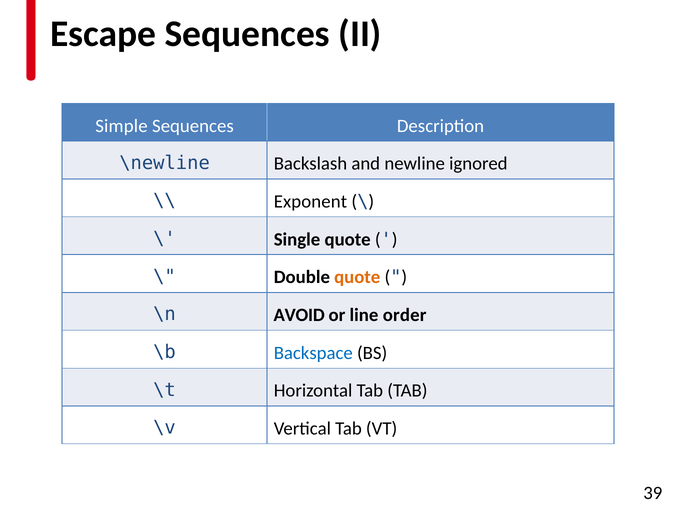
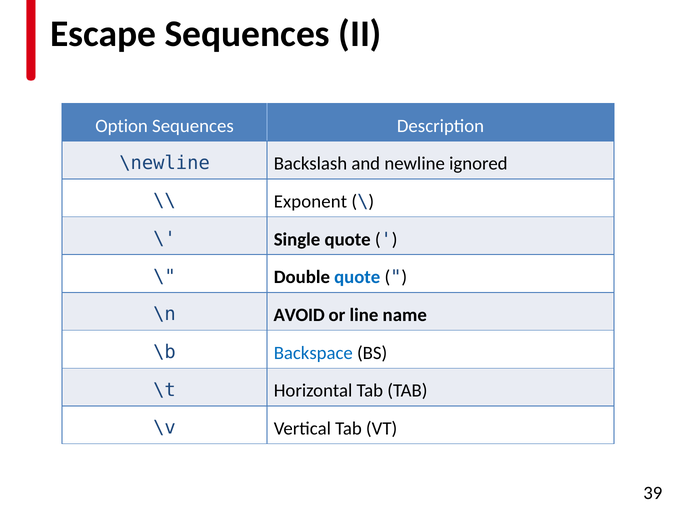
Simple: Simple -> Option (122, 126)
quote colour: orange -> blue (357, 277)
order: order -> name (405, 315)
